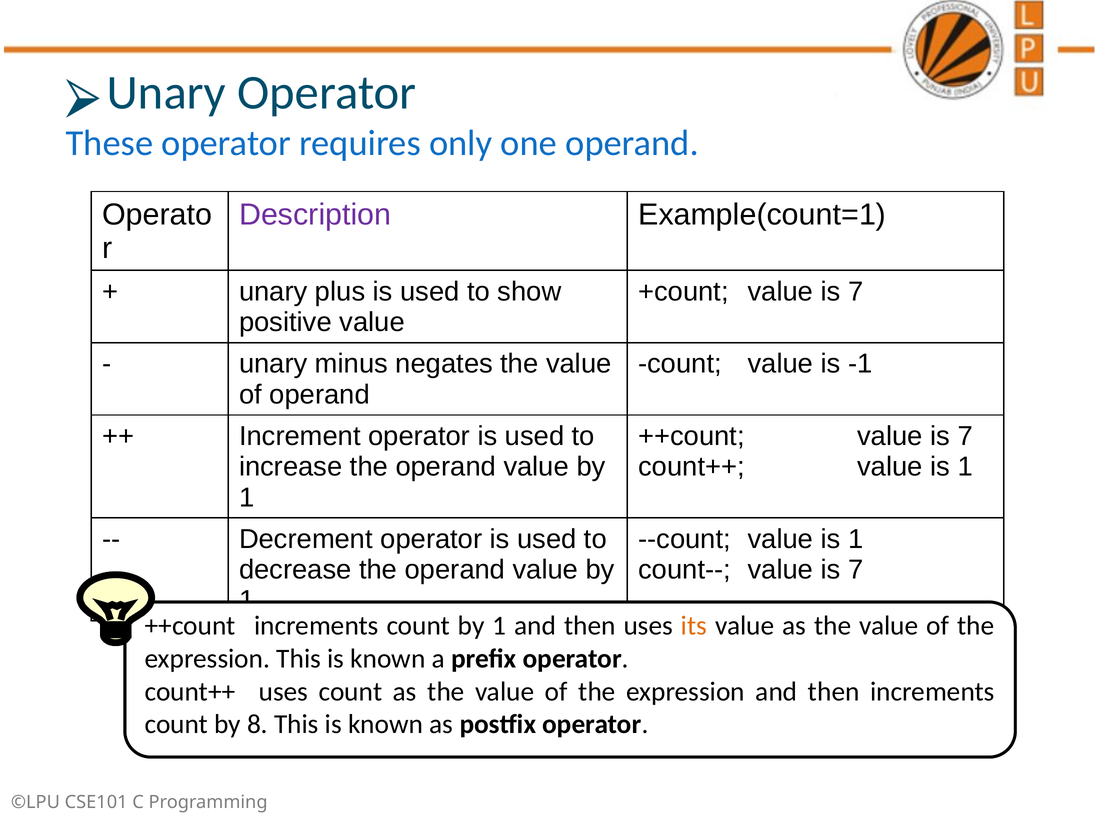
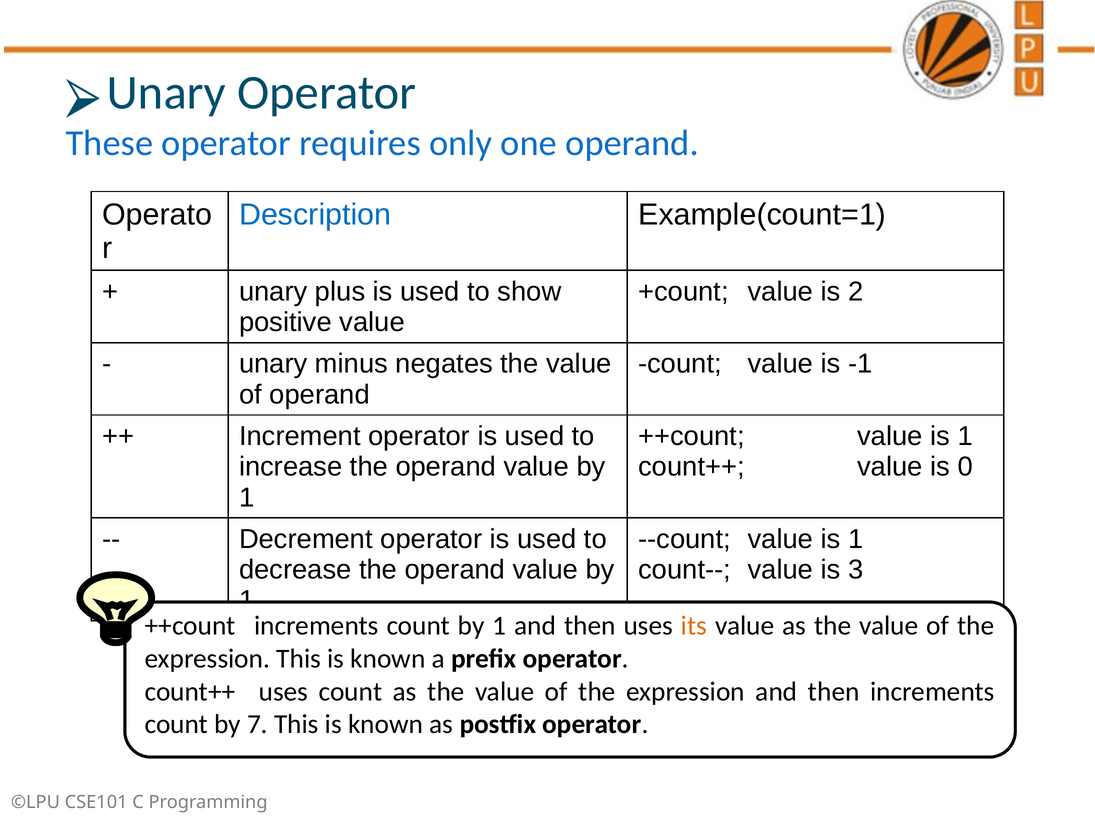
Description colour: purple -> blue (315, 215)
+count value is 7: 7 -> 2 (856, 292)
++count value is 7: 7 -> 1 (965, 436)
count++ value is 1: 1 -> 0 (965, 467)
count-- value is 7: 7 -> 3 (856, 570)
8: 8 -> 7 (257, 725)
